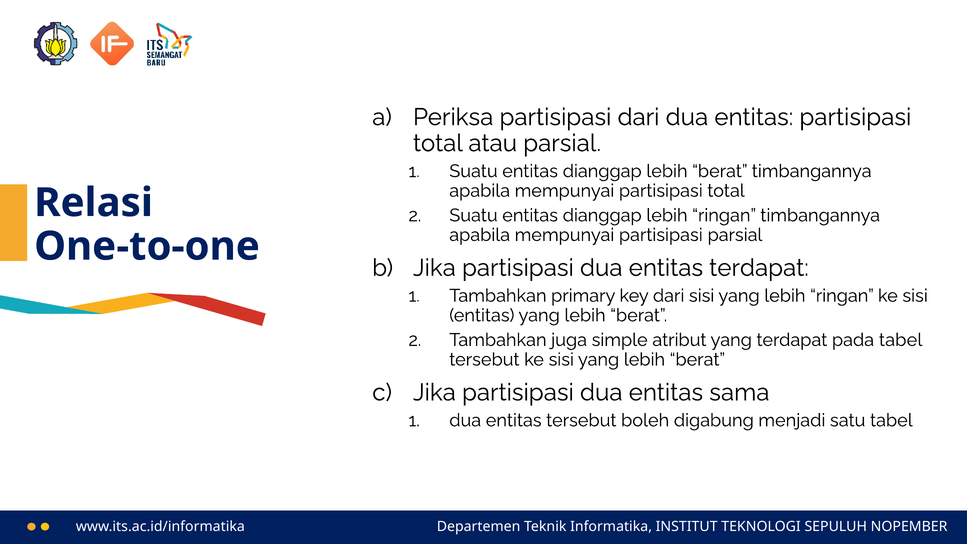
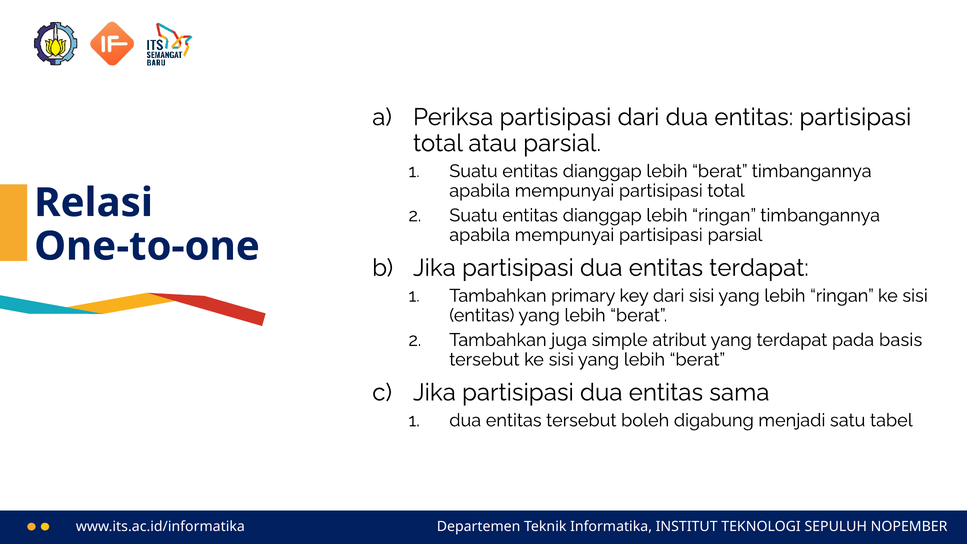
pada tabel: tabel -> basis (901, 340)
